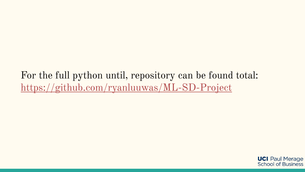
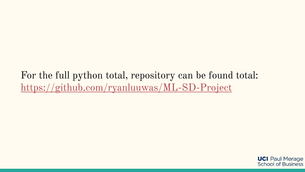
python until: until -> total (117, 75)
